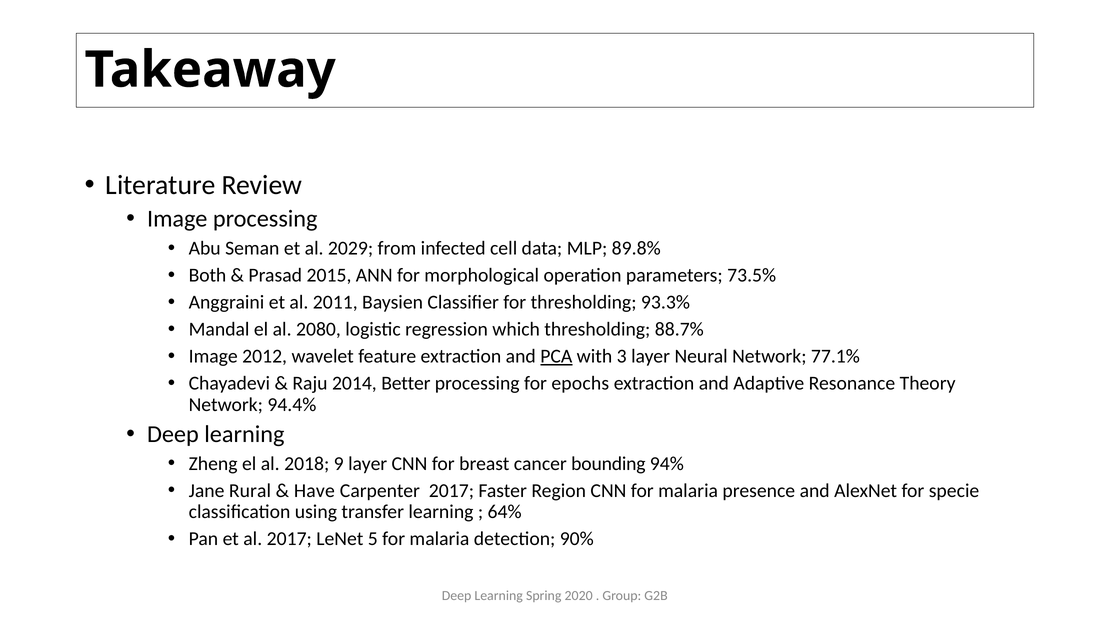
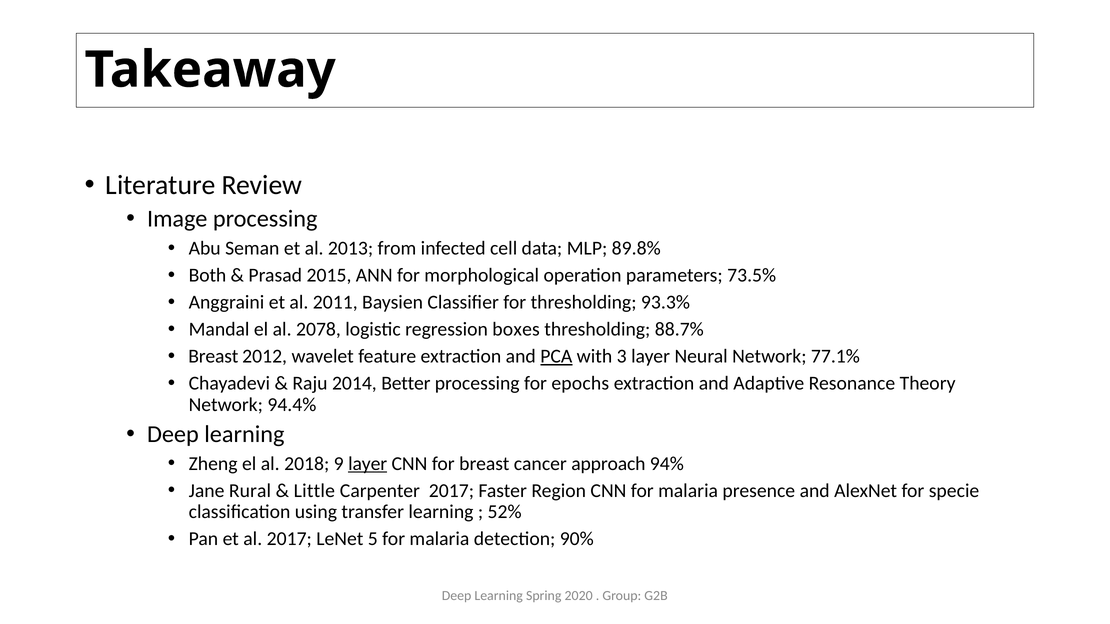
2029: 2029 -> 2013 (351, 249)
2080: 2080 -> 2078 (318, 330)
which: which -> boxes (516, 330)
Image: Image -> Breast (213, 357)
layer underline: none -> present (368, 464)
bounding: bounding -> approach (608, 464)
Have: Have -> Little (314, 491)
64%: 64% -> 52% (505, 512)
